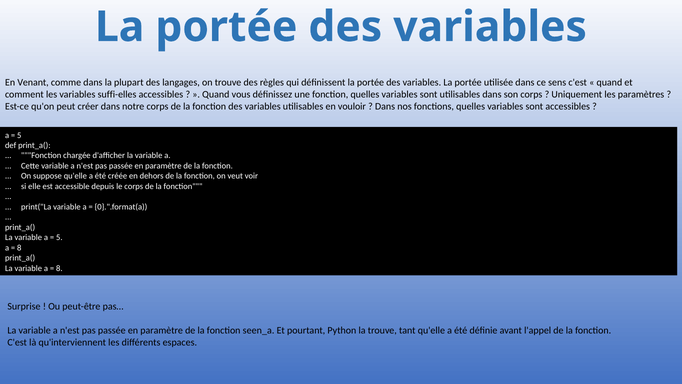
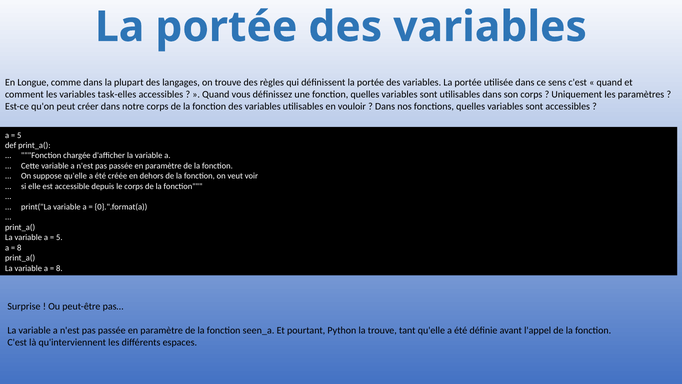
Venant: Venant -> Longue (33, 82)
suffi-elles: suffi-elles -> task-elles (117, 94)
